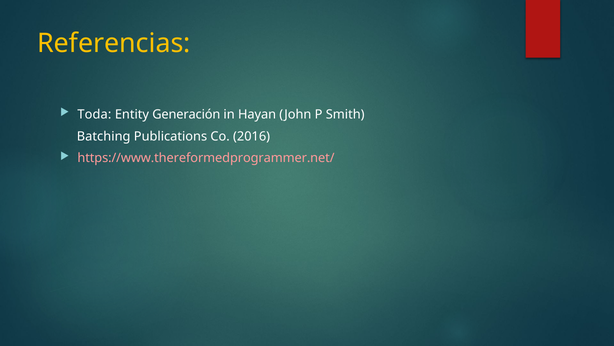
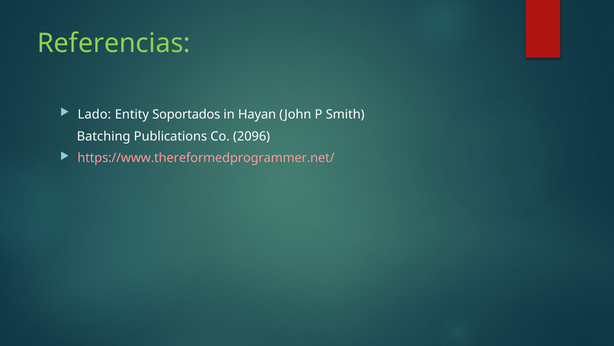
Referencias colour: yellow -> light green (114, 43)
Toda: Toda -> Lado (94, 114)
Generación: Generación -> Soportados (186, 114)
2016: 2016 -> 2096 (252, 136)
